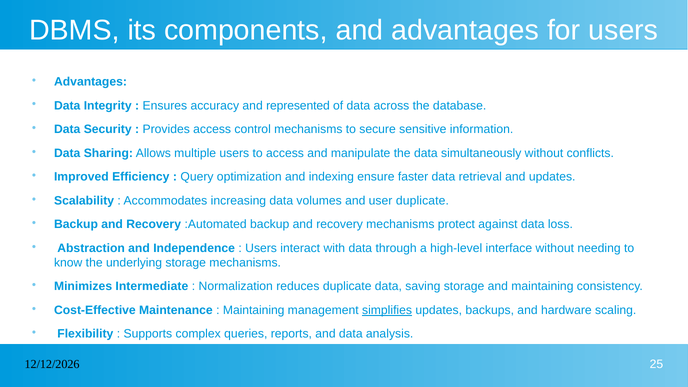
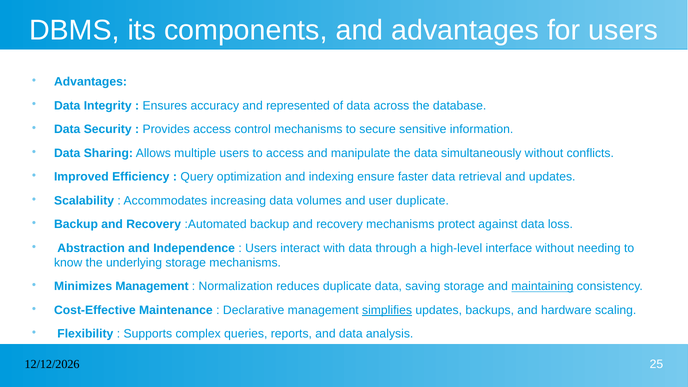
Minimizes Intermediate: Intermediate -> Management (152, 286)
maintaining underline: none -> present (542, 286)
Maintaining: Maintaining -> Declarative (254, 310)
